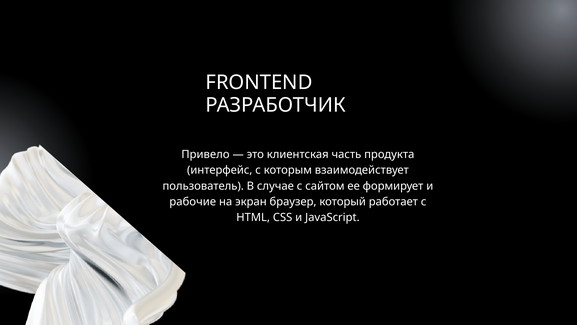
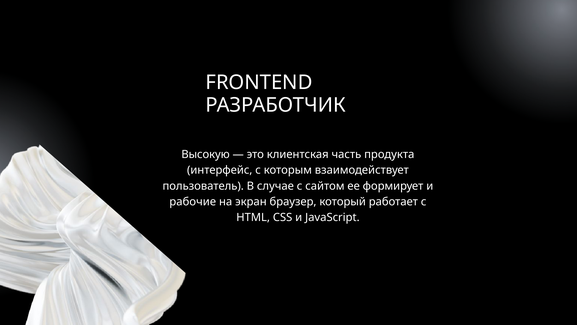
Привело: Привело -> Высокую (206, 154)
